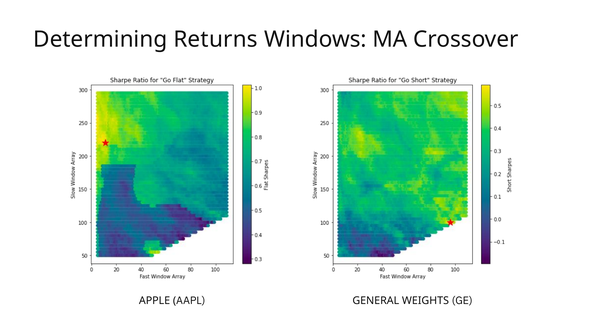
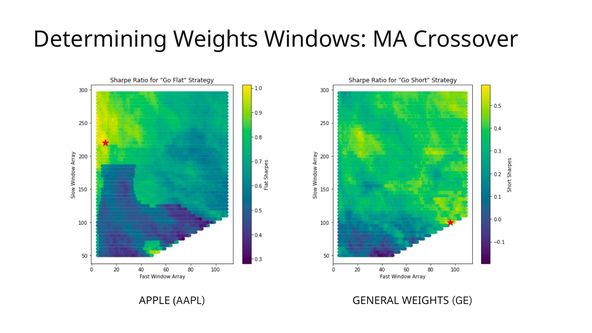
Determining Returns: Returns -> Weights (216, 39)
